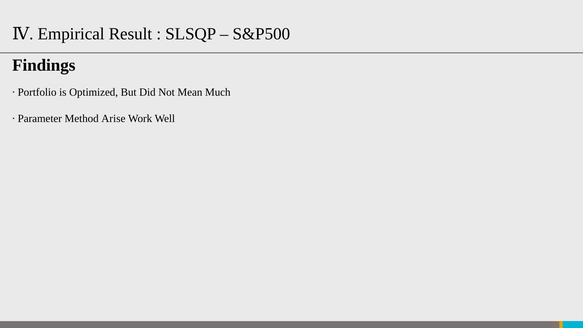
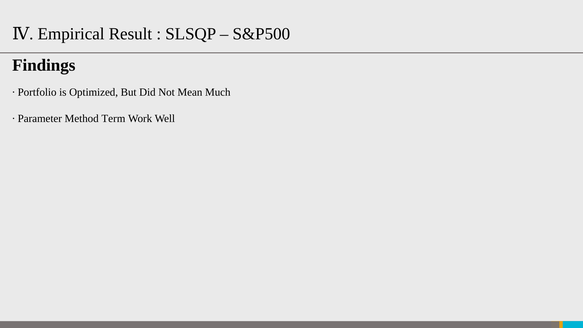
Arise: Arise -> Term (113, 119)
